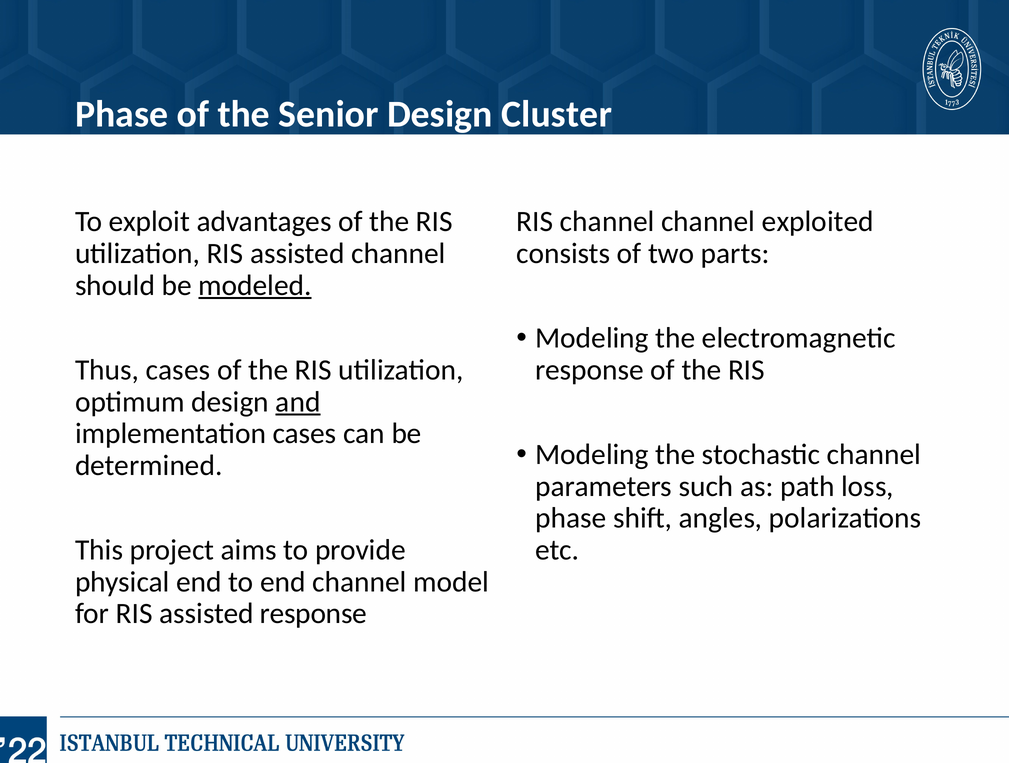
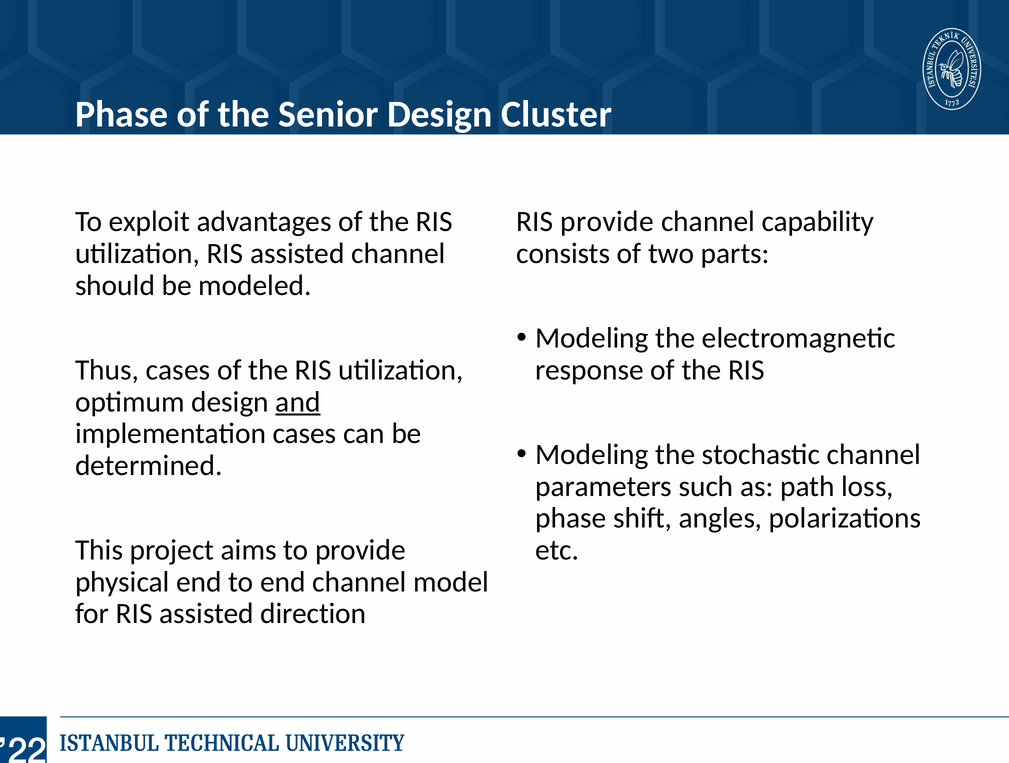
RIS channel: channel -> provide (607, 222)
exploited: exploited -> capability (818, 222)
modeled underline: present -> none (255, 285)
assisted response: response -> direction (313, 614)
